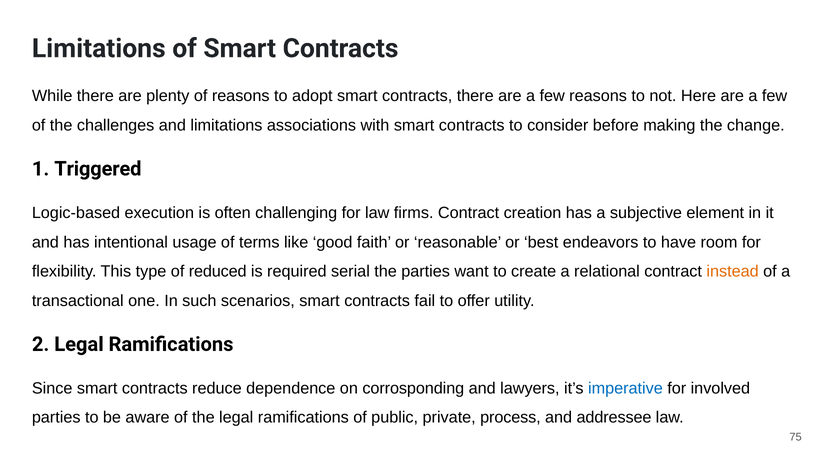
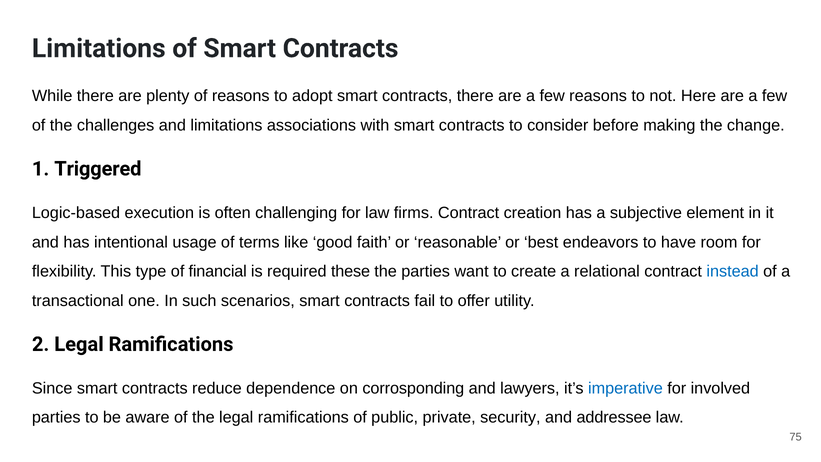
reduced: reduced -> financial (218, 271)
serial: serial -> these (351, 271)
instead colour: orange -> blue (733, 271)
process: process -> security (510, 417)
